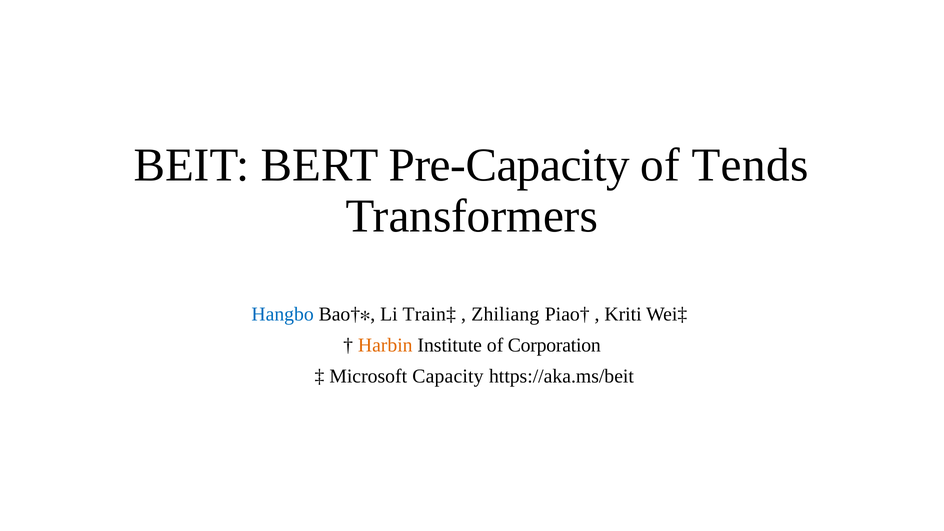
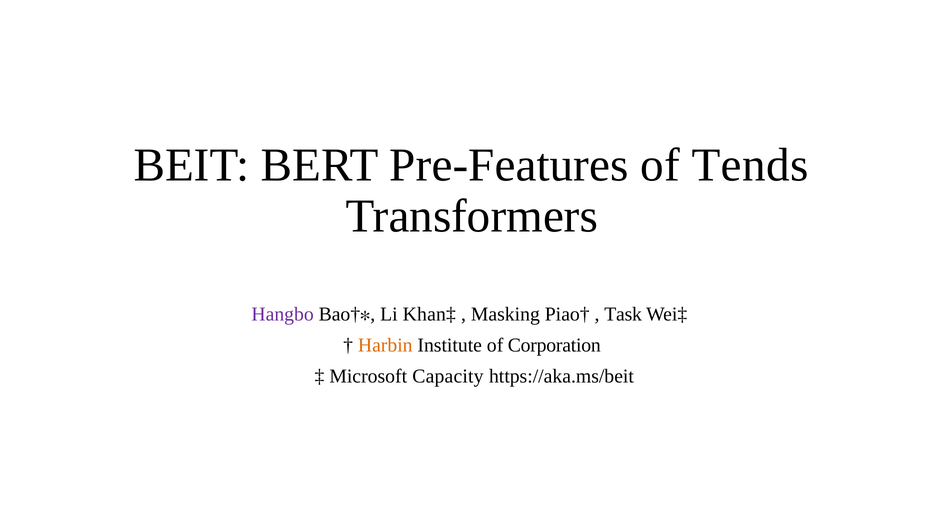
Pre-Capacity: Pre-Capacity -> Pre-Features (509, 165)
Hangbo colour: blue -> purple (283, 314)
Train‡: Train‡ -> Khan‡ (429, 314)
Zhiliang: Zhiliang -> Masking (505, 314)
Kriti: Kriti -> Task (623, 314)
